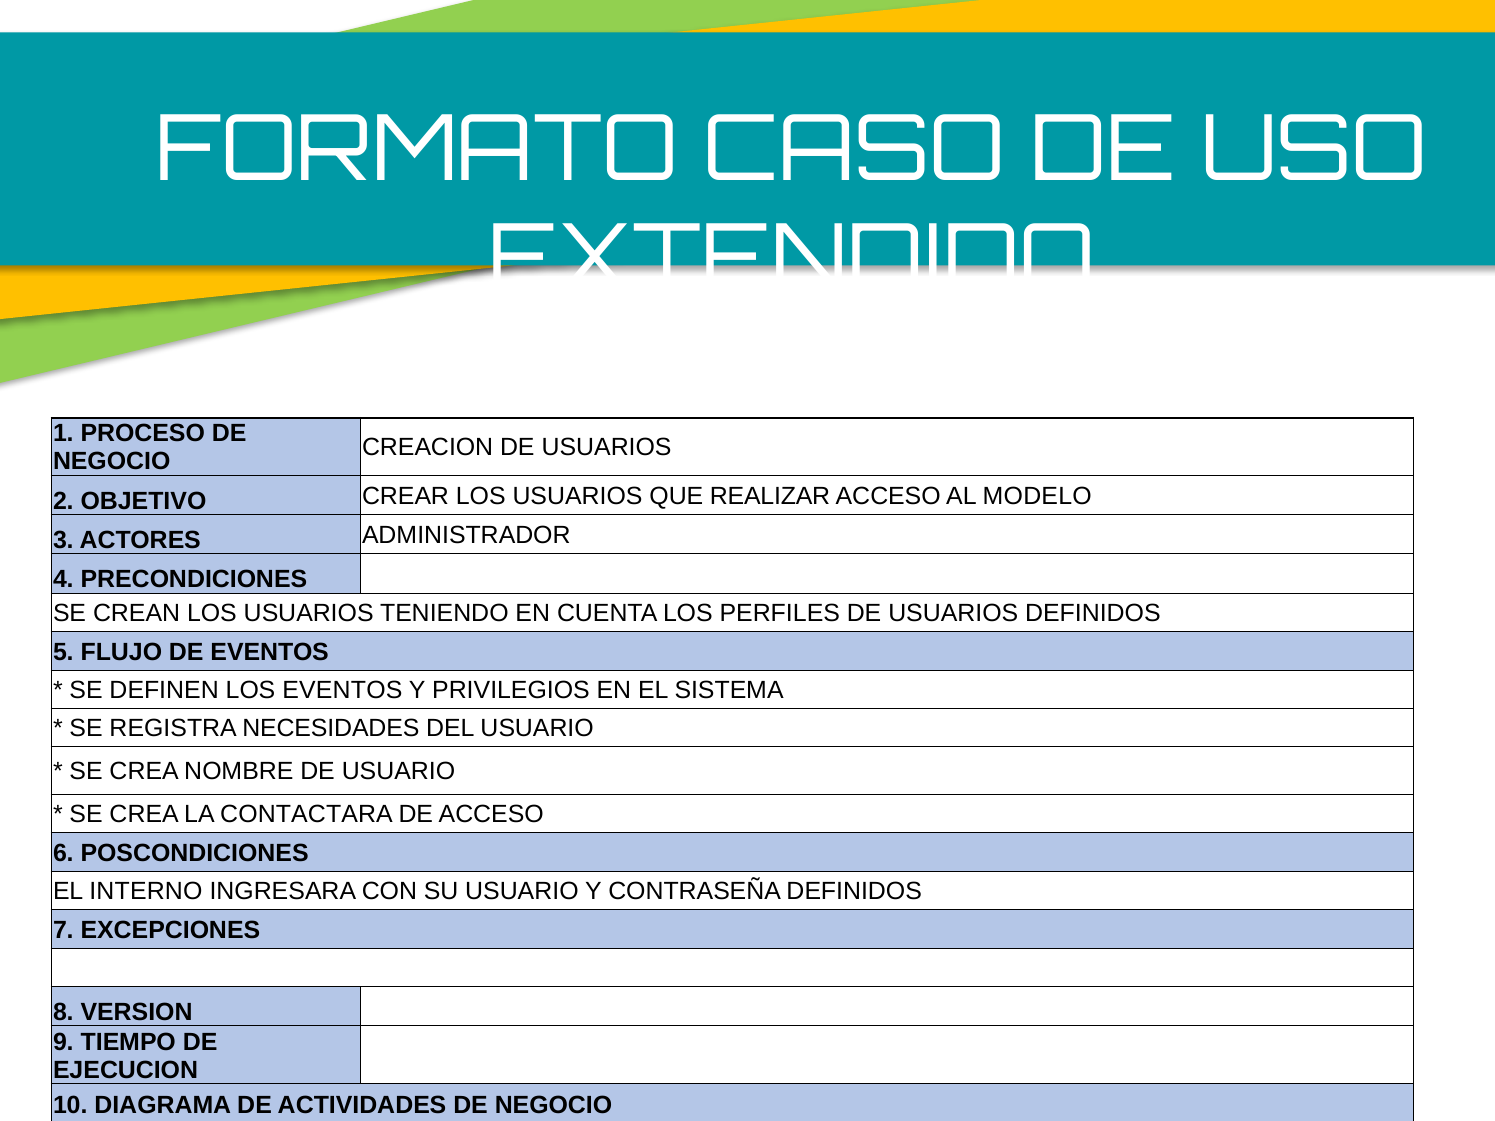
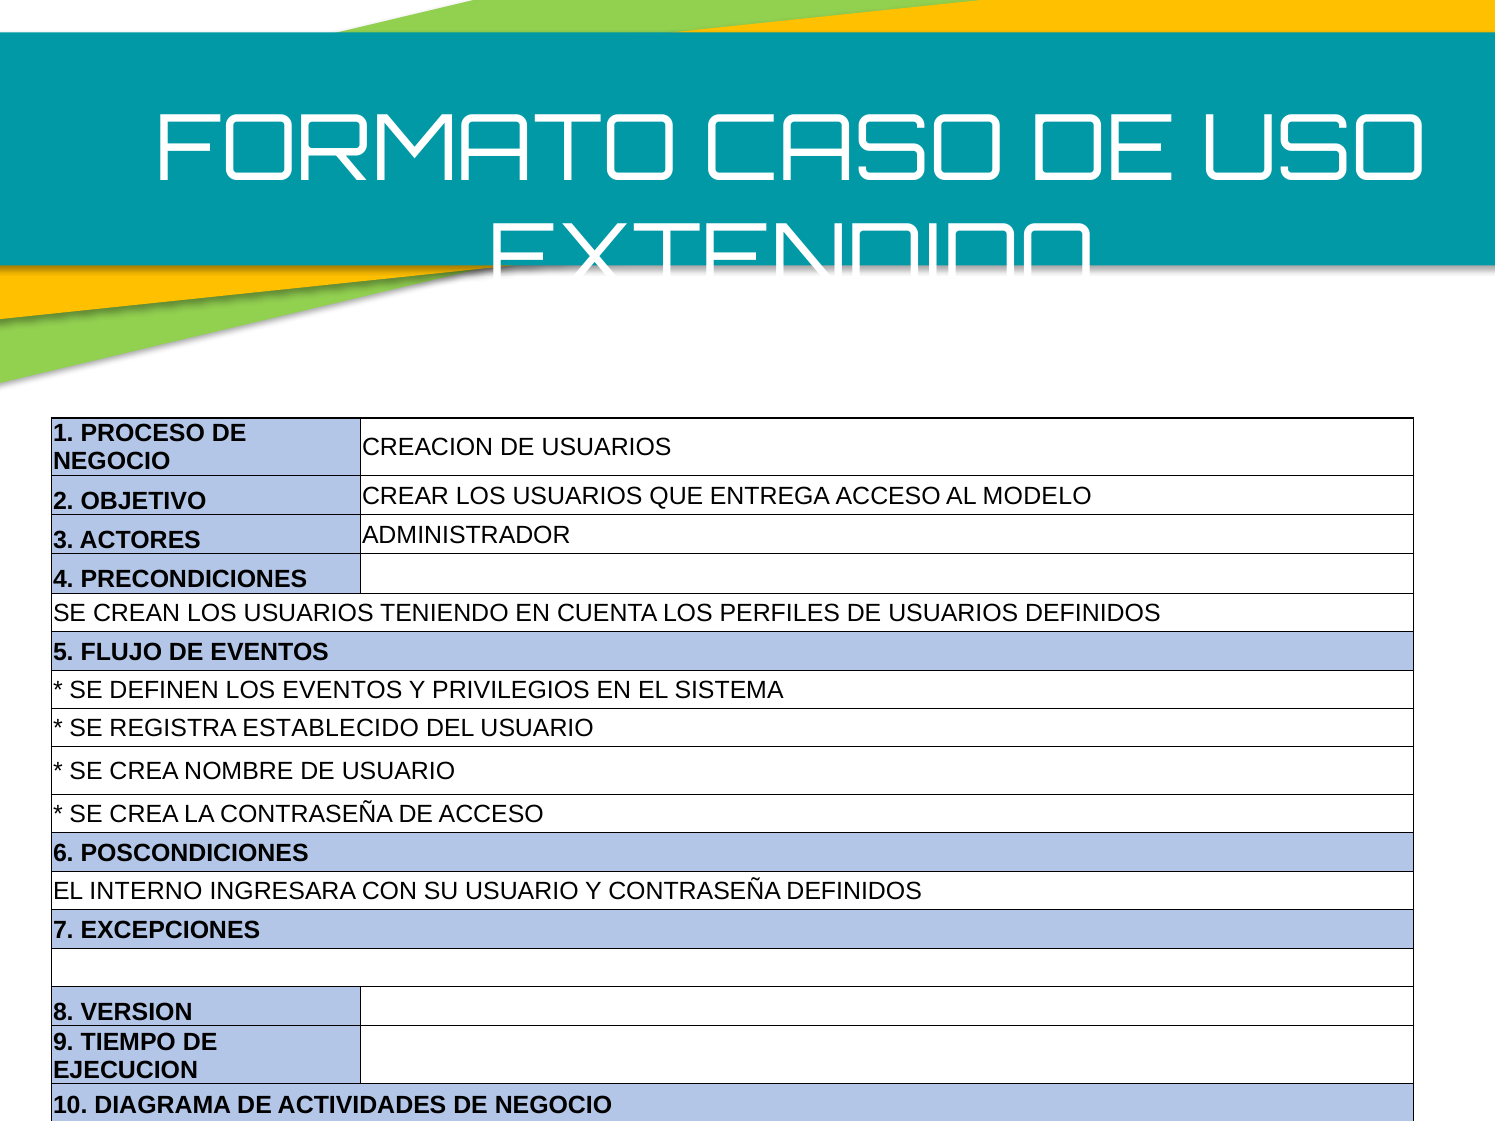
REALIZAR: REALIZAR -> ENTREGA (770, 496)
NECESIDADES: NECESIDADES -> ESTABLECIDO (331, 729)
LA CONTACTARA: CONTACTARA -> CONTRASEÑA (307, 815)
